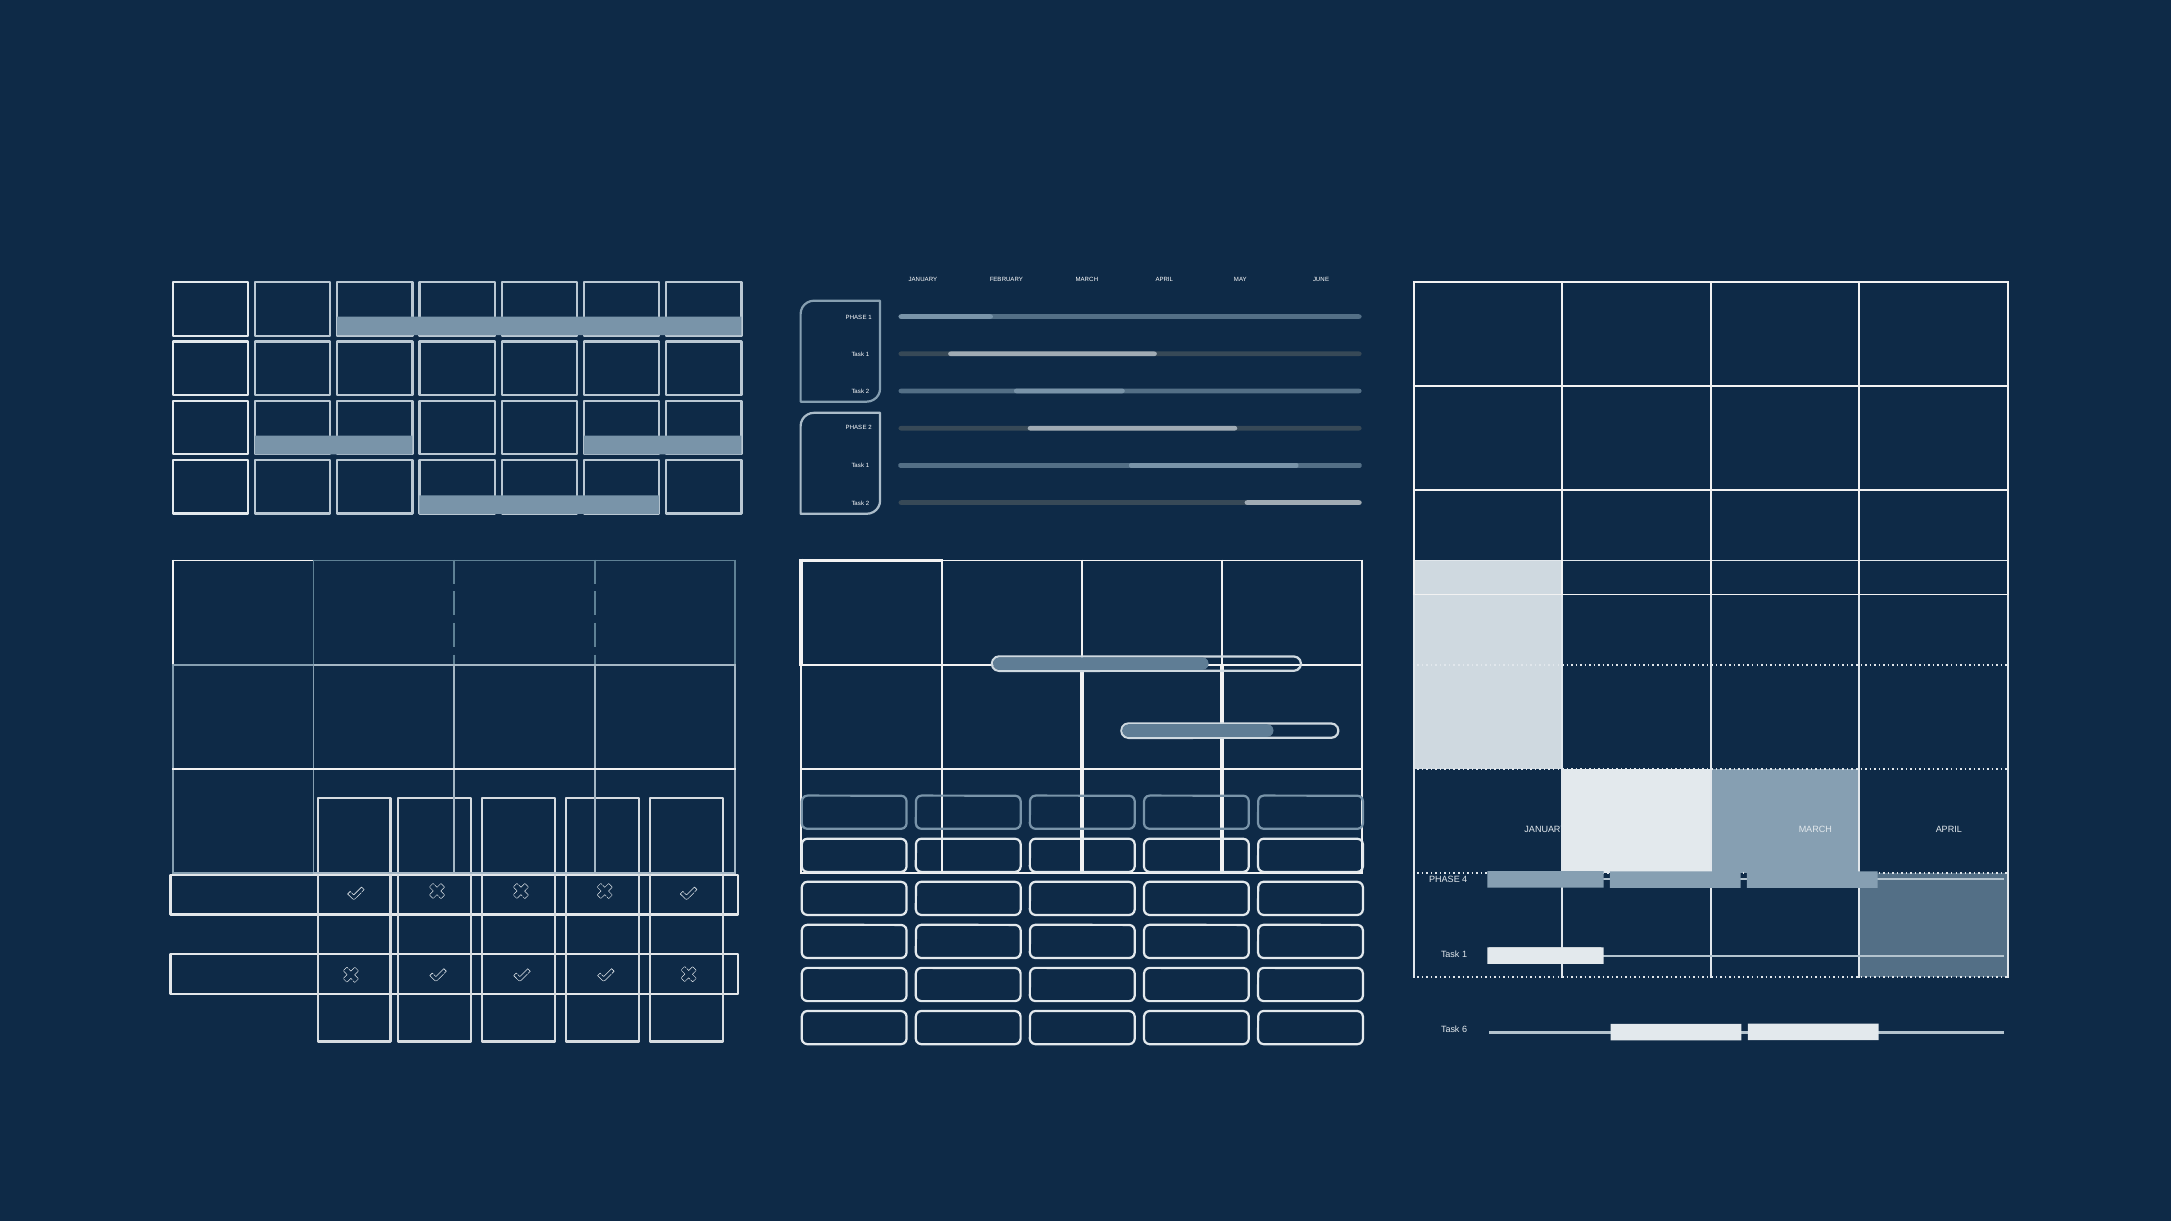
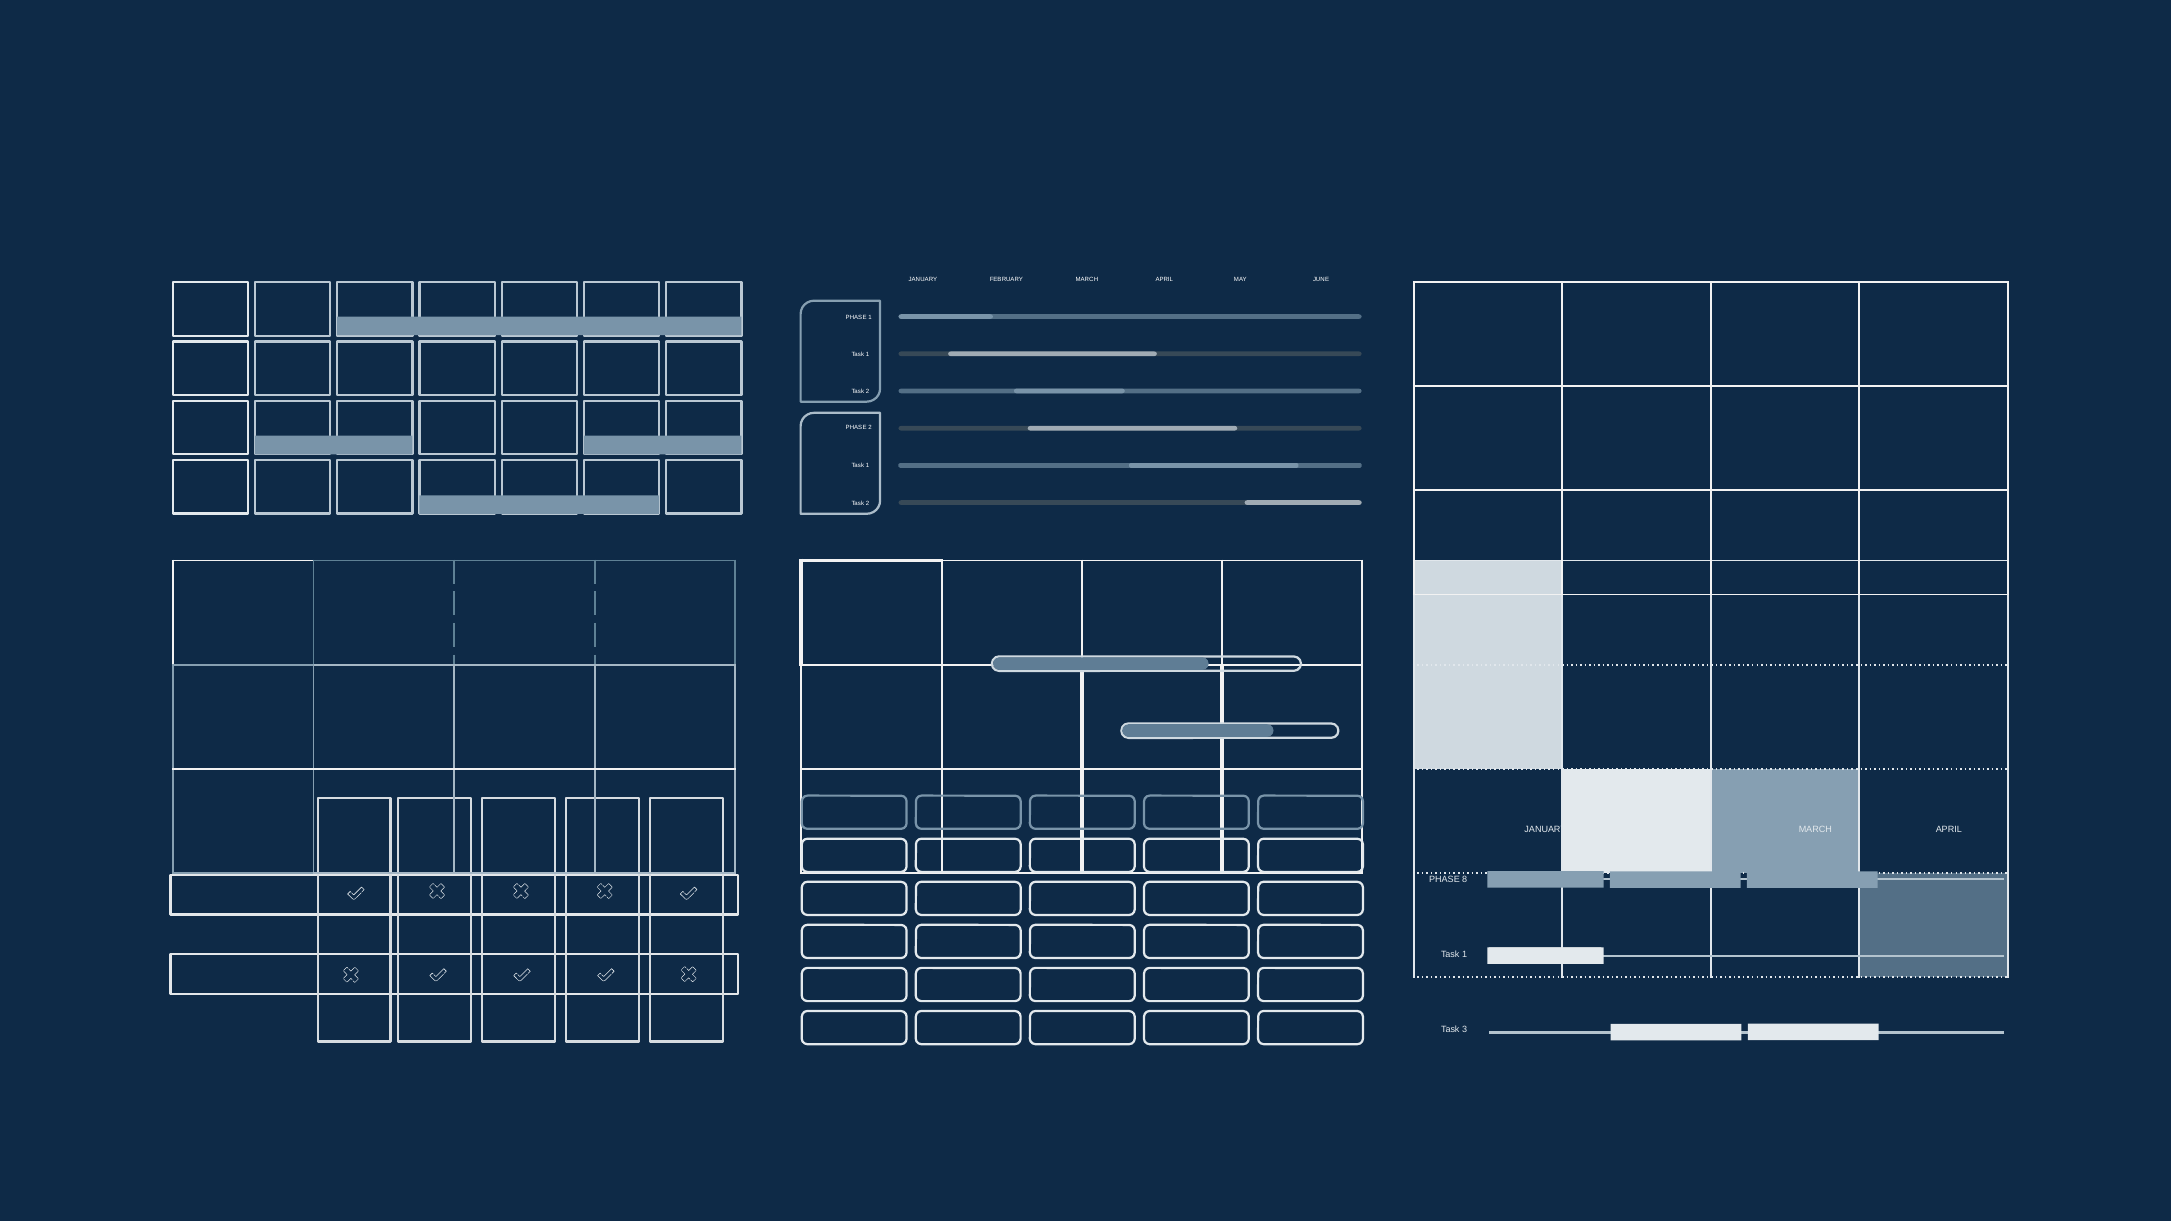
4: 4 -> 8 (1465, 880)
6: 6 -> 3 (1465, 1030)
